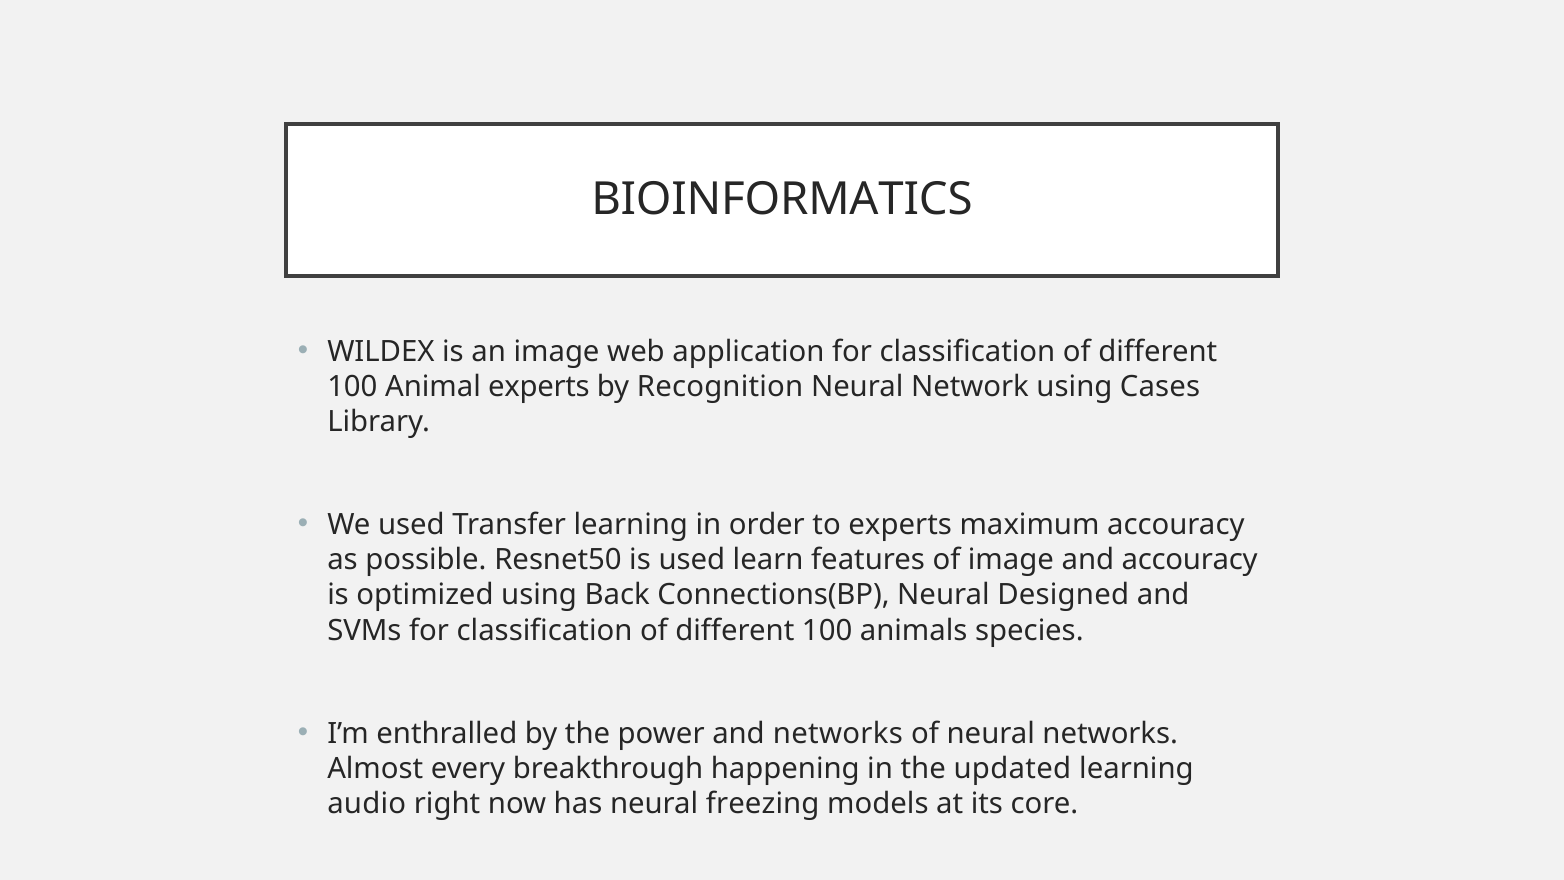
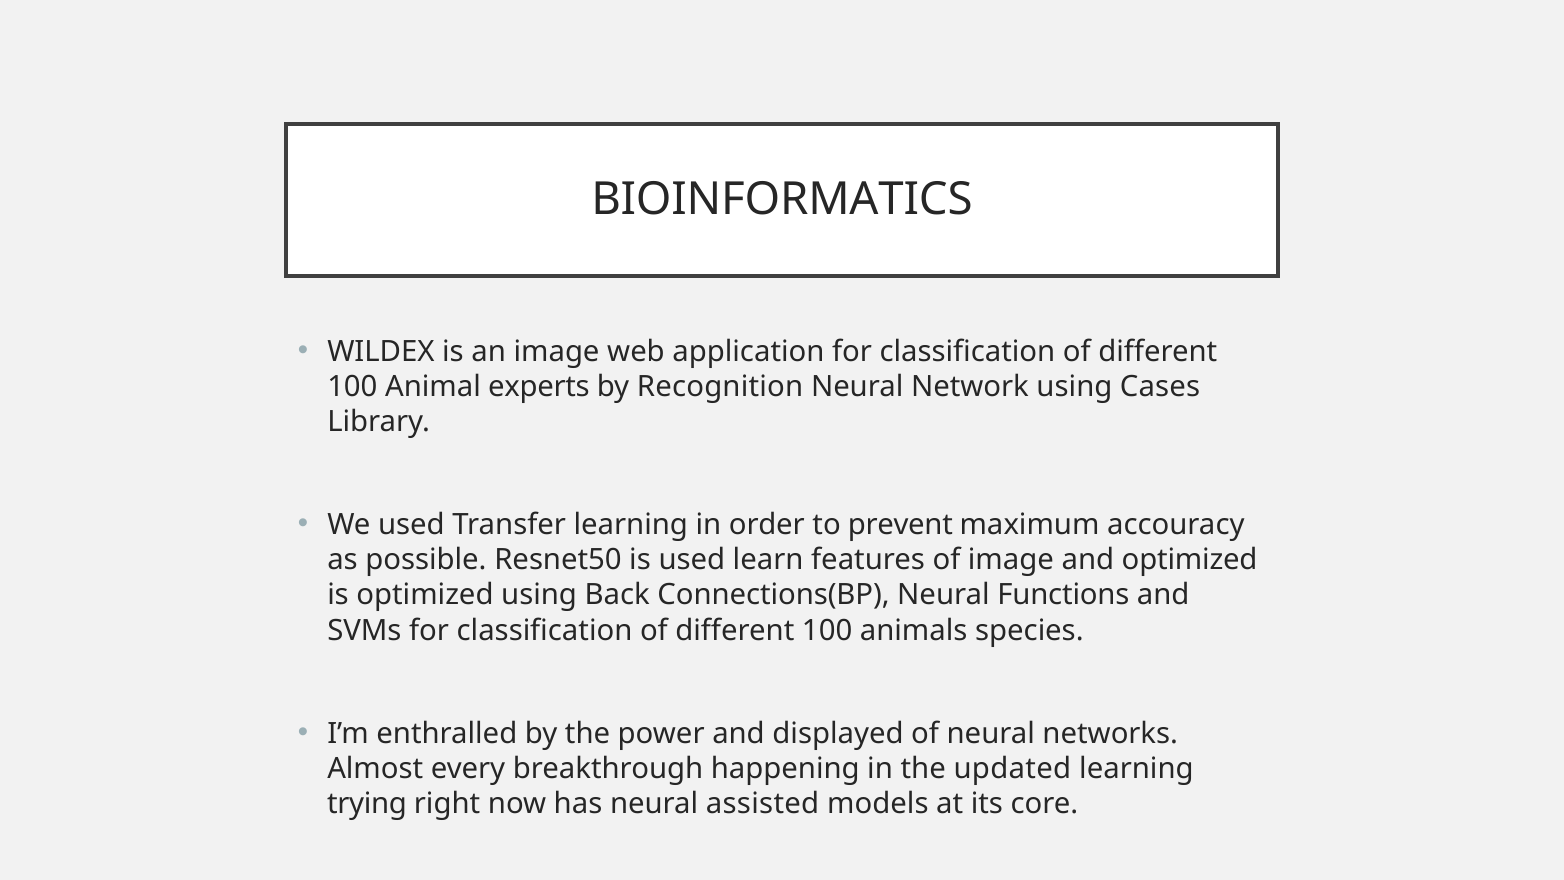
to experts: experts -> prevent (900, 525)
and accouracy: accouracy -> optimized (1190, 560)
Designed: Designed -> Functions (1063, 595)
and networks: networks -> displayed (838, 733)
audio: audio -> trying (367, 804)
freezing: freezing -> assisted (763, 804)
